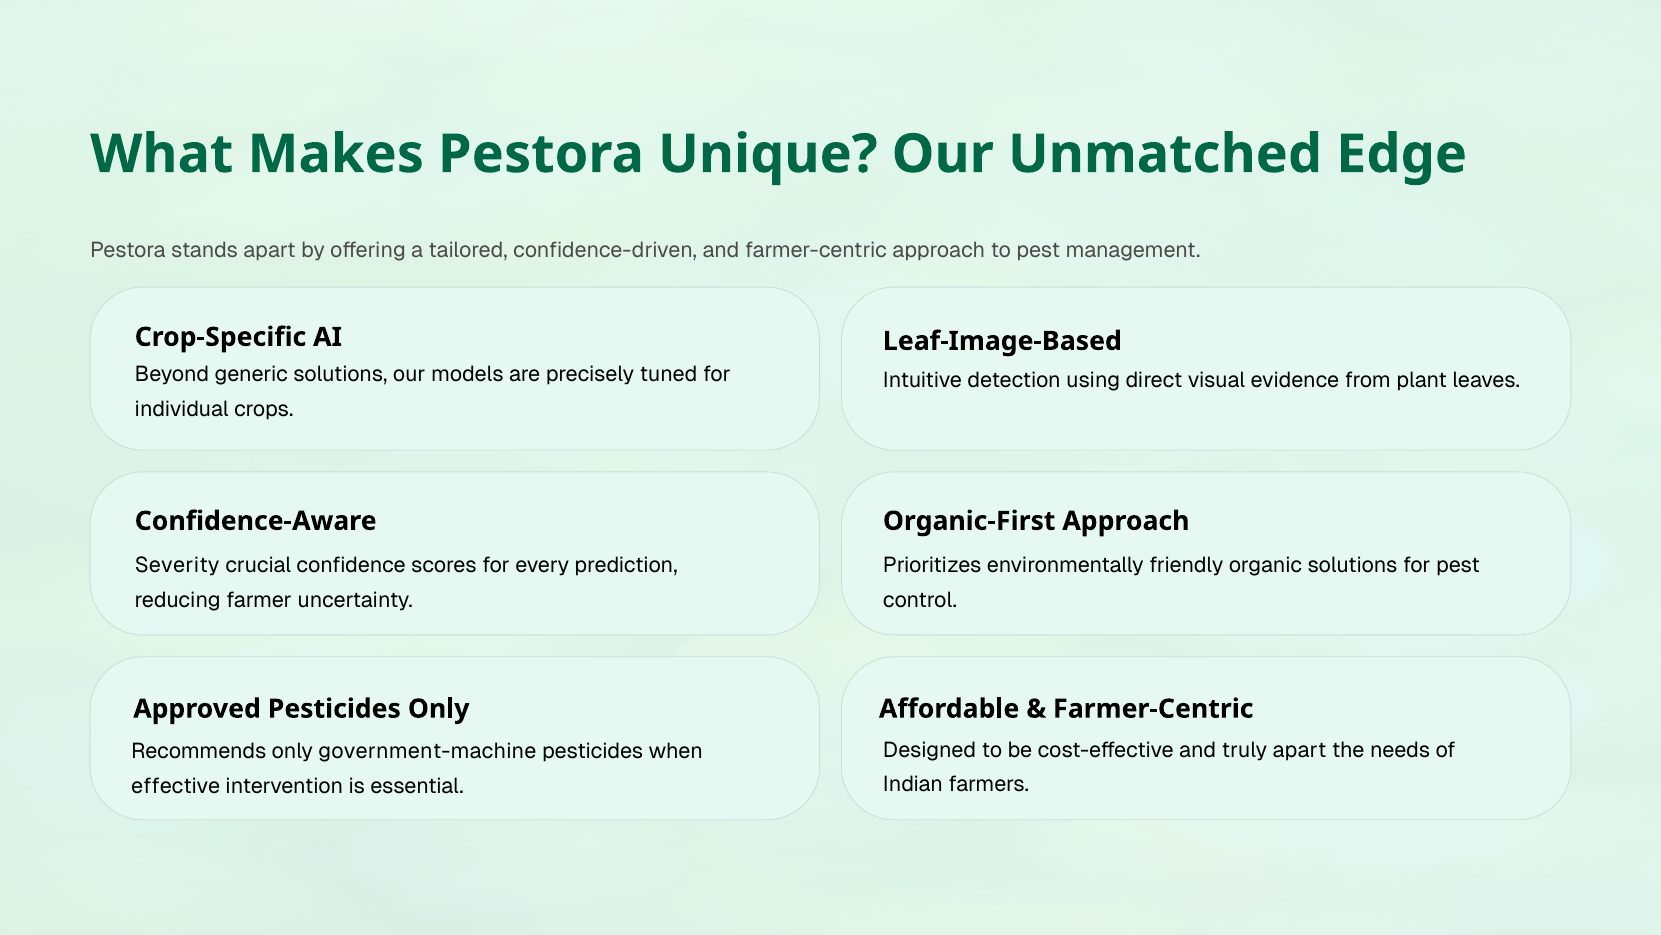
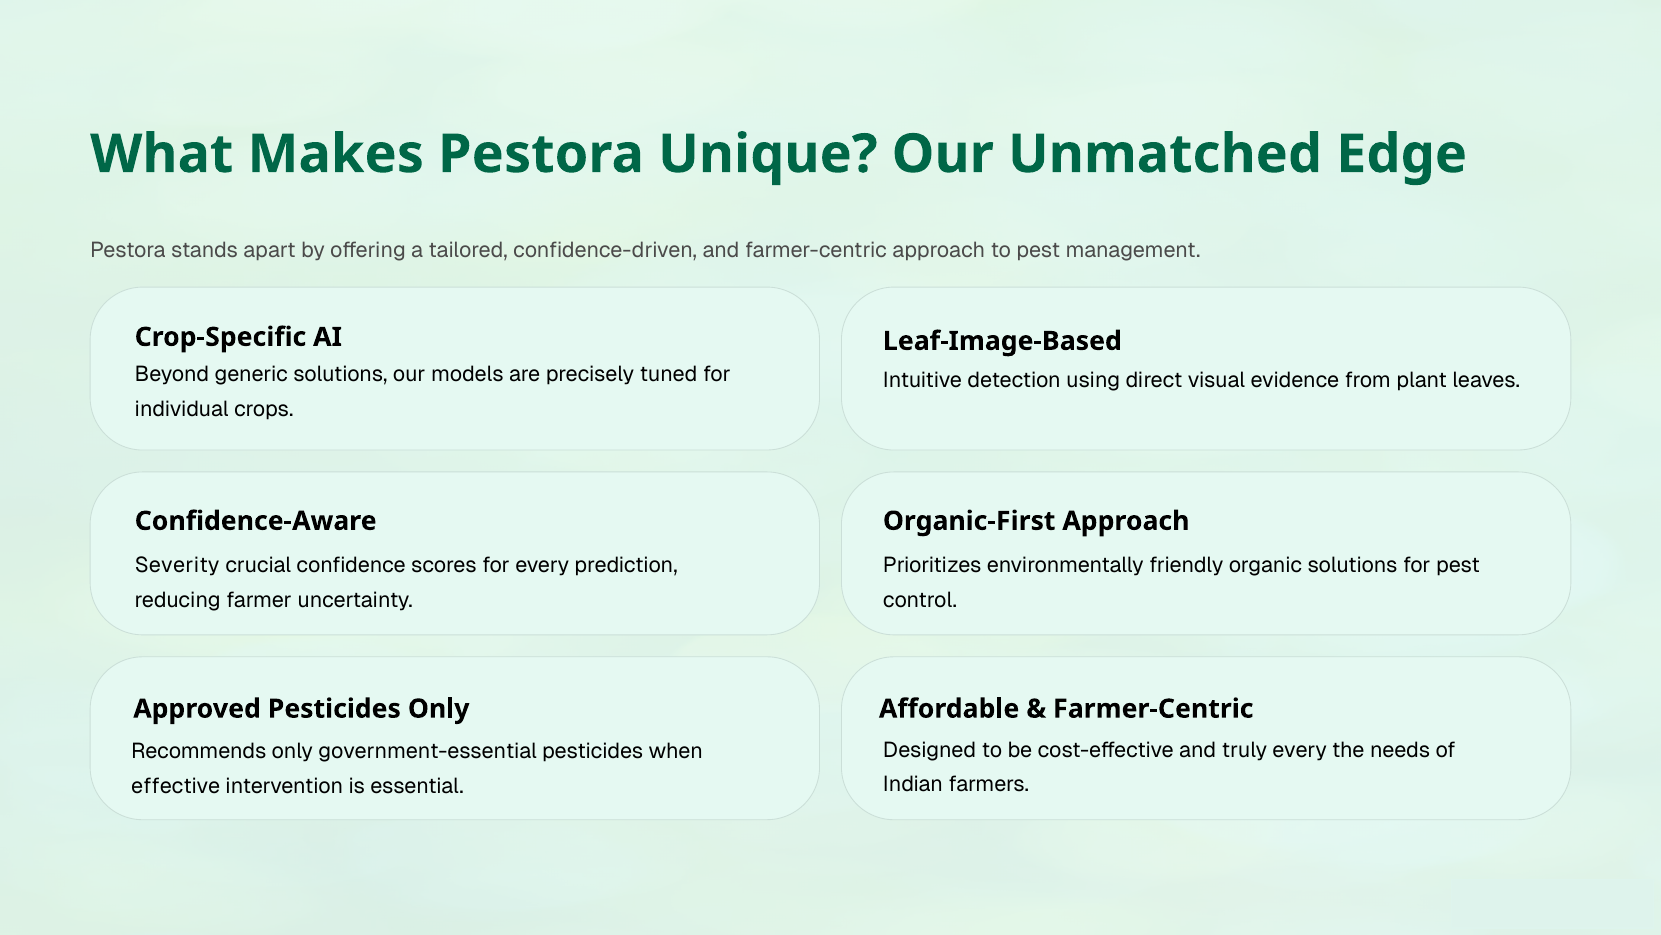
truly apart: apart -> every (1300, 750)
government-machine: government-machine -> government-essential (428, 751)
